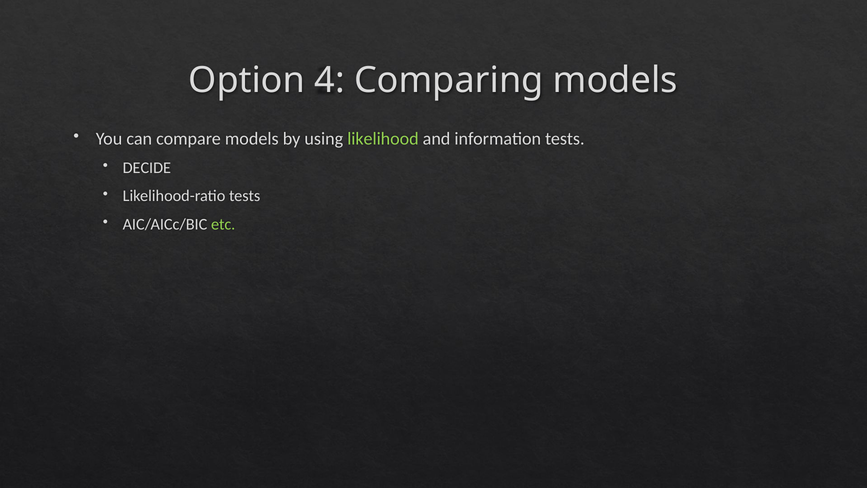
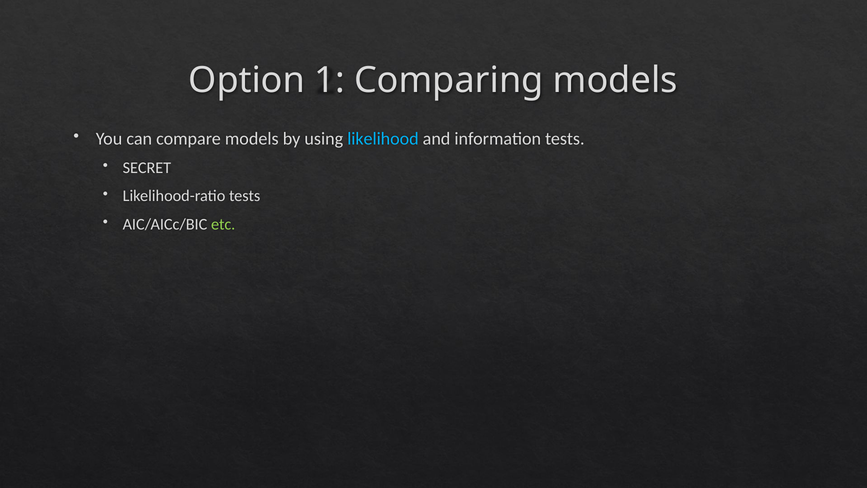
4: 4 -> 1 (330, 80)
likelihood colour: light green -> light blue (383, 139)
DECIDE: DECIDE -> SECRET (147, 168)
